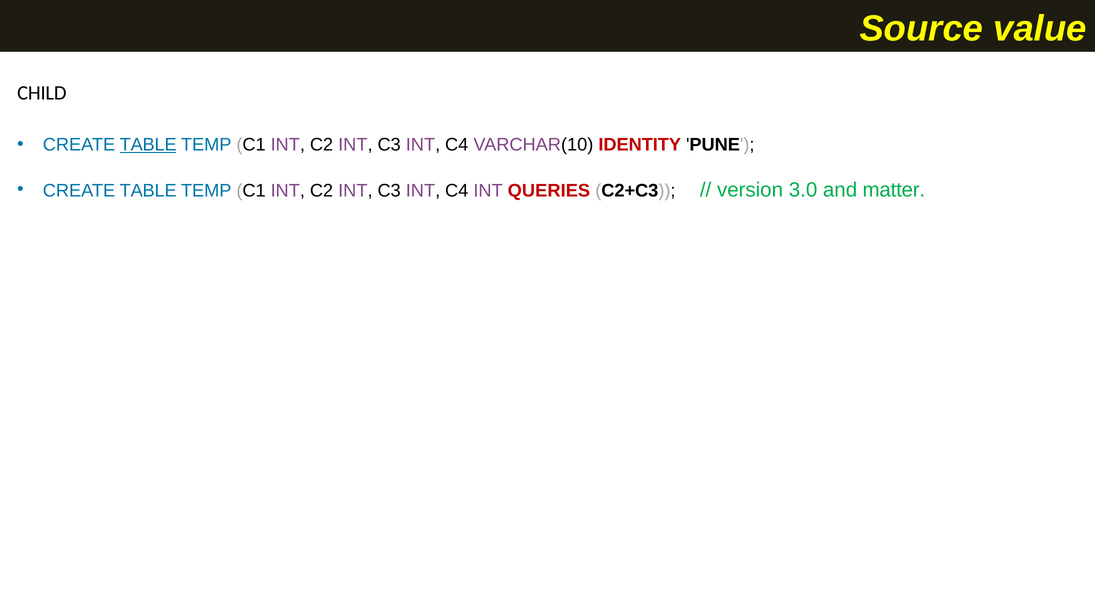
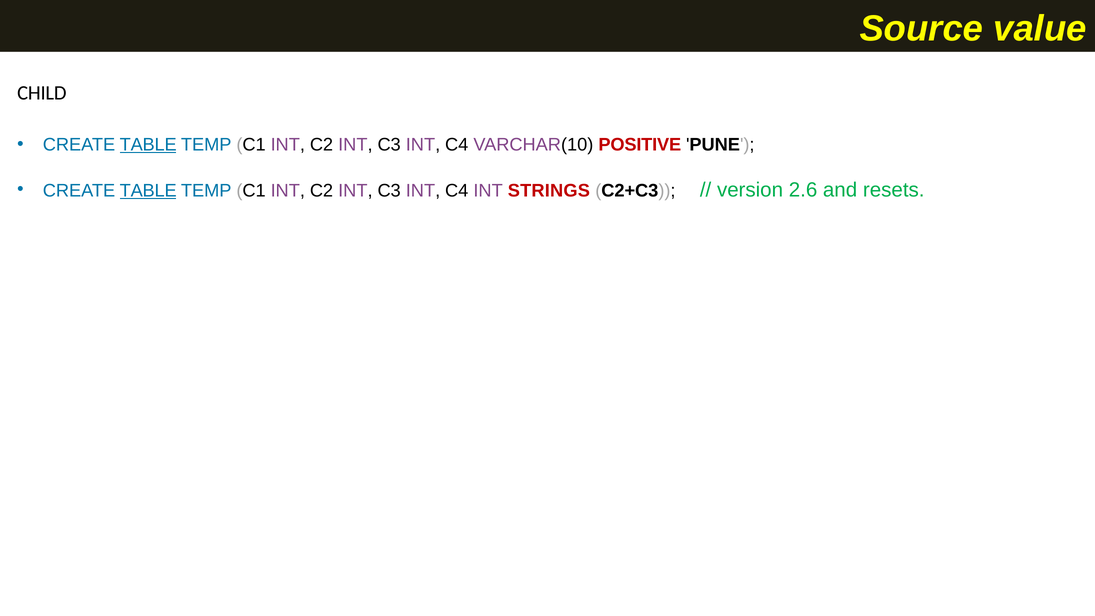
IDENTITY: IDENTITY -> POSITIVE (640, 145)
TABLE underline: none -> present (148, 191)
QUERIES: QUERIES -> STRINGS (549, 191)
3.0: 3.0 -> 2.6 (803, 190)
matter: matter -> resets (894, 190)
